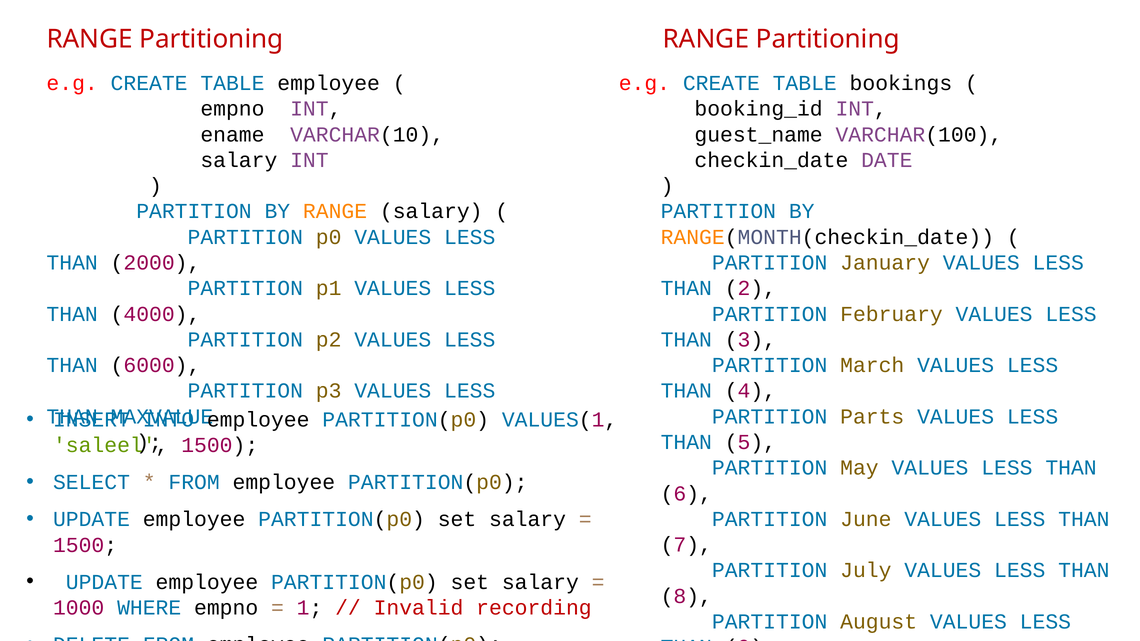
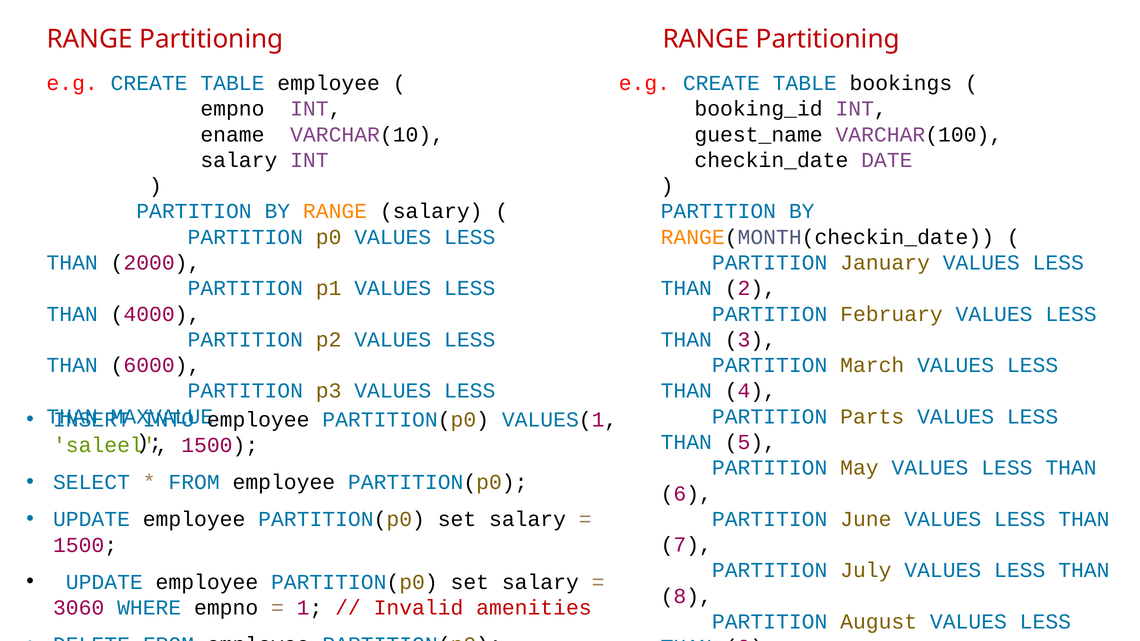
1000: 1000 -> 3060 (79, 608)
recording: recording -> amenities (534, 608)
